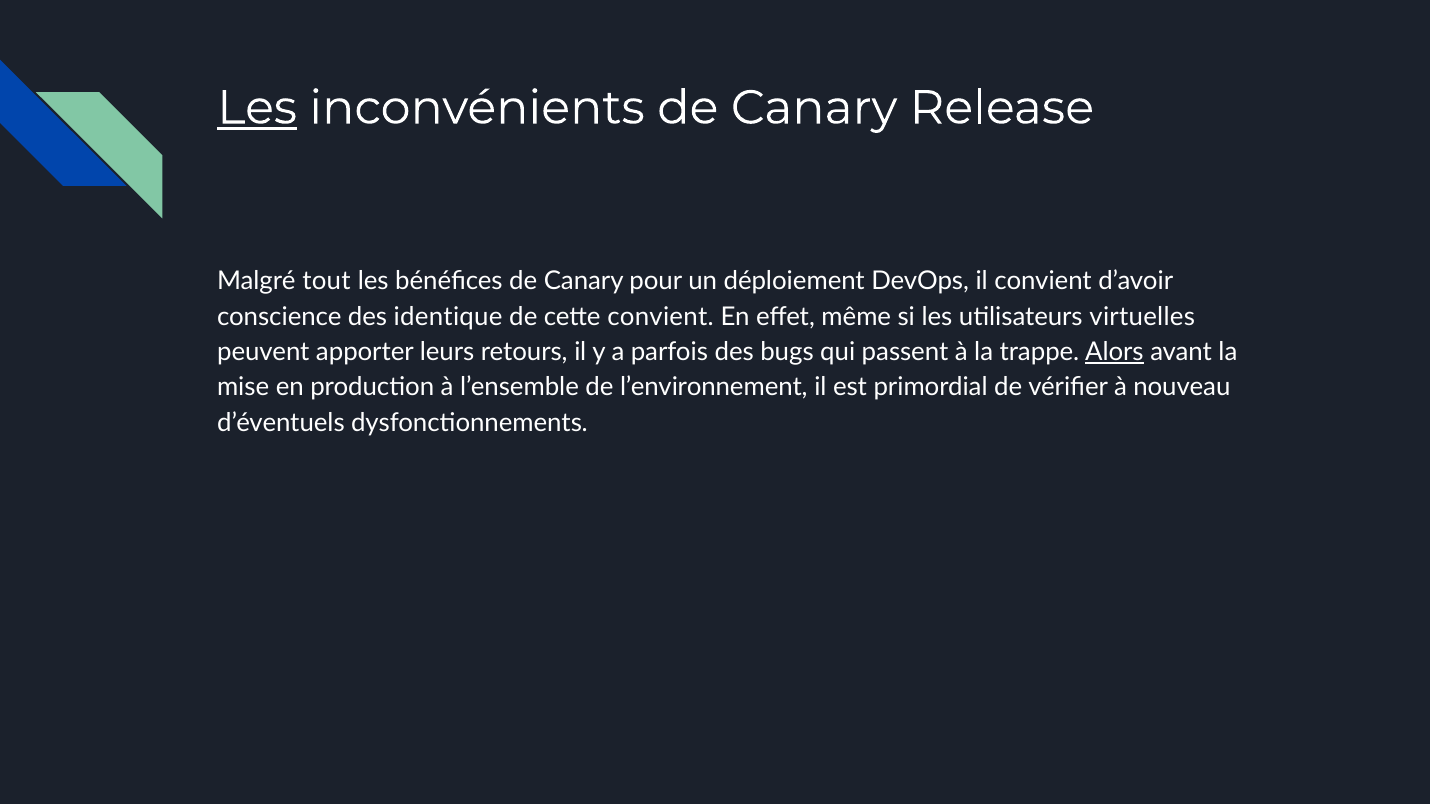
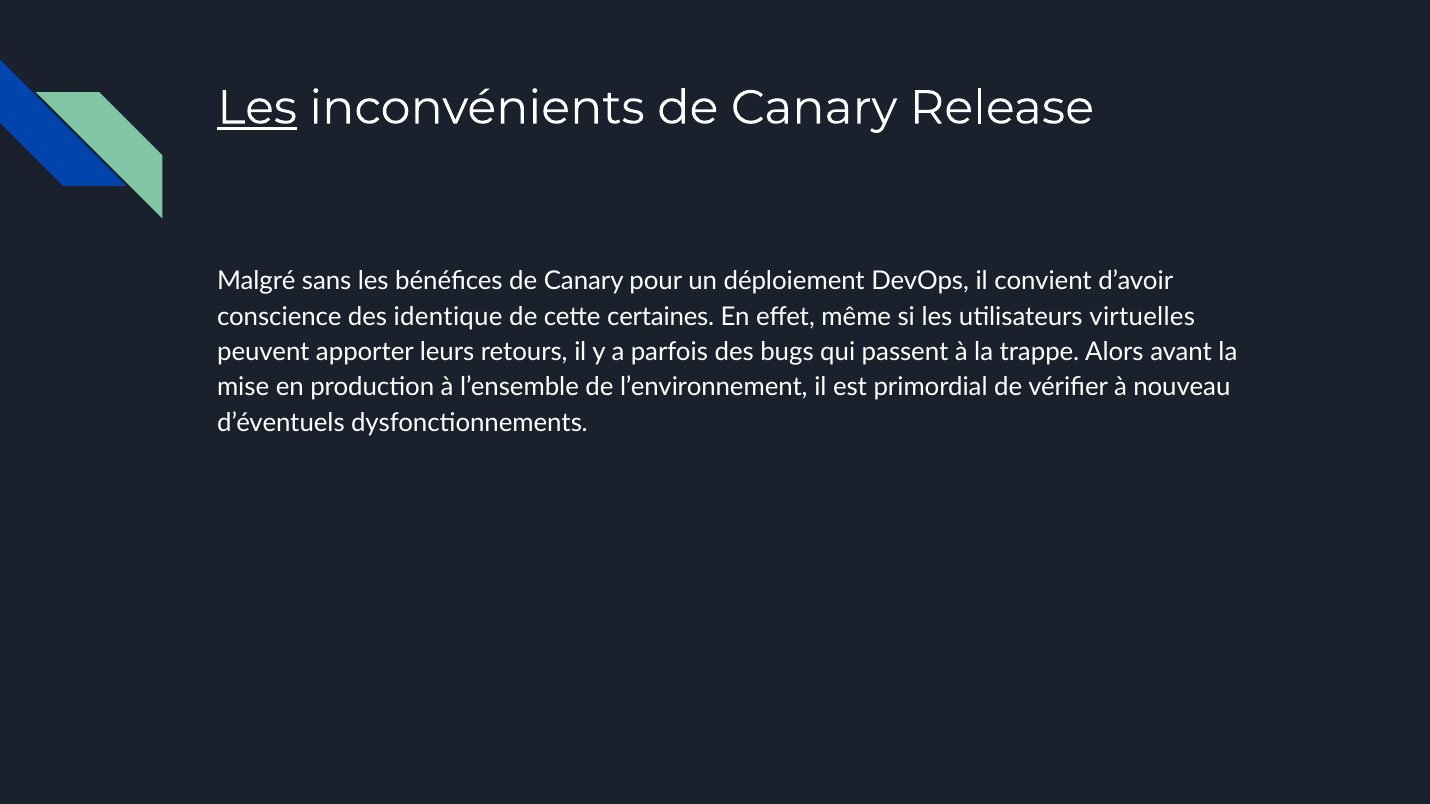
tout: tout -> sans (327, 281)
cette convient: convient -> certaines (661, 317)
Alors underline: present -> none (1114, 352)
